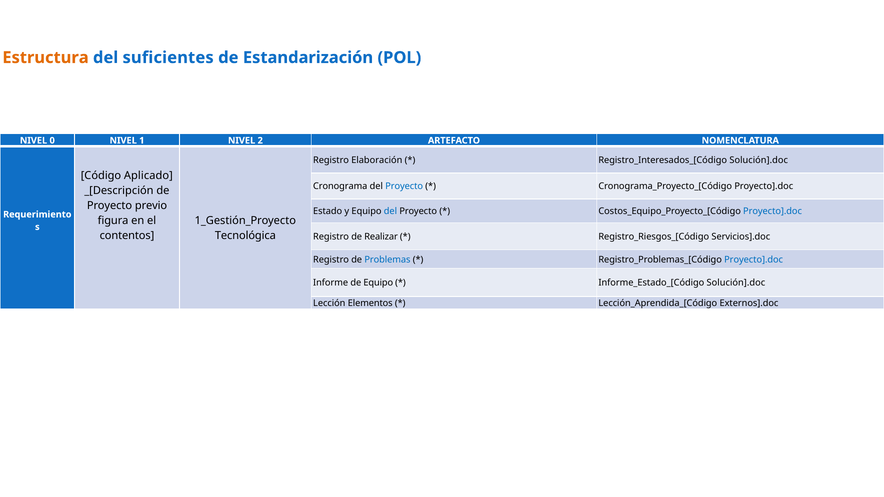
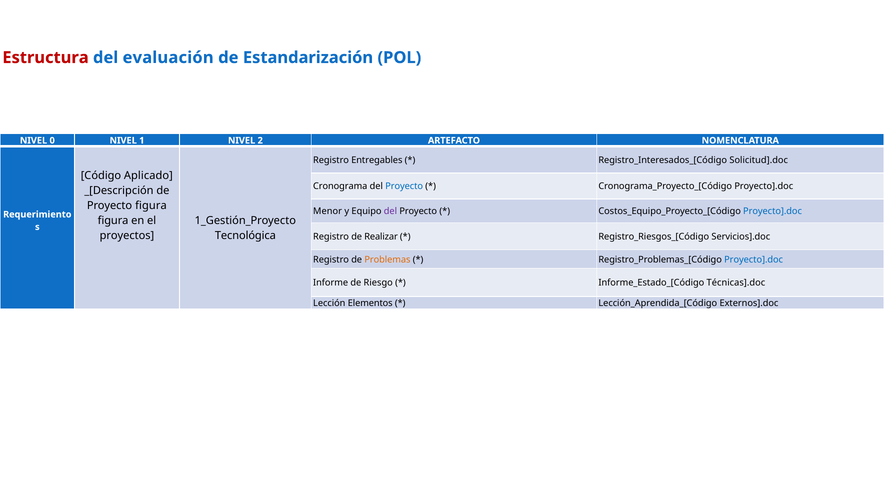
Estructura colour: orange -> red (45, 58)
suficientes: suficientes -> evaluación (168, 58)
Elaboración: Elaboración -> Entregables (377, 160)
Solución].doc: Solución].doc -> Solicitud].doc (759, 160)
Proyecto previo: previo -> figura (151, 206)
Estado: Estado -> Menor (328, 211)
del colour: blue -> purple (390, 211)
contentos: contentos -> proyectos (127, 236)
Problemas colour: blue -> orange (387, 260)
de Equipo: Equipo -> Riesgo (378, 283)
Solución].doc: Solución].doc -> Técnicas].doc (736, 283)
